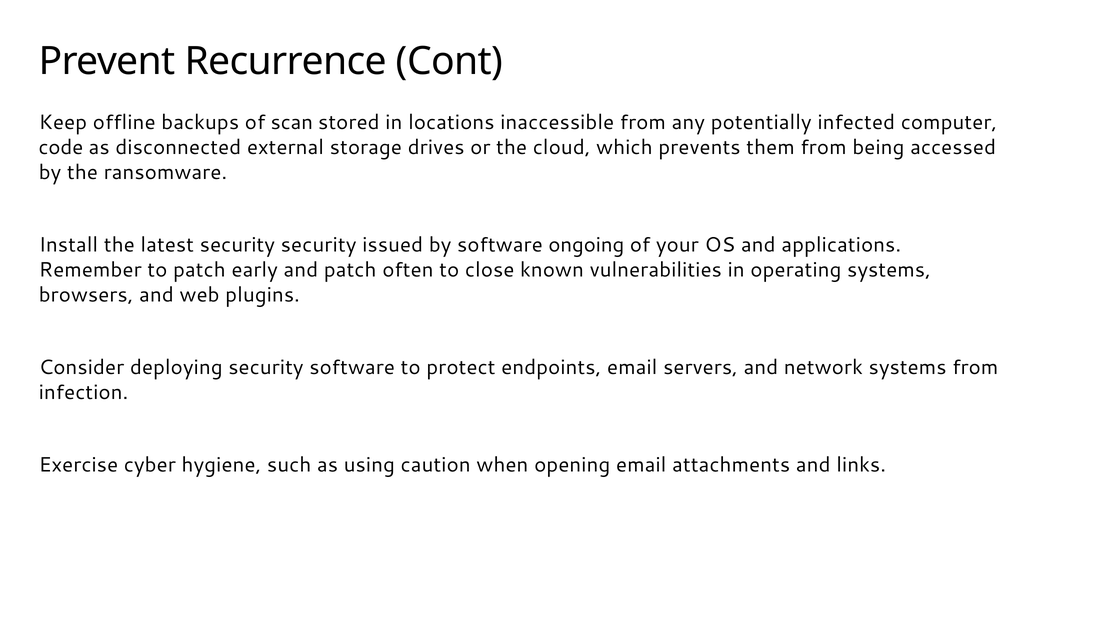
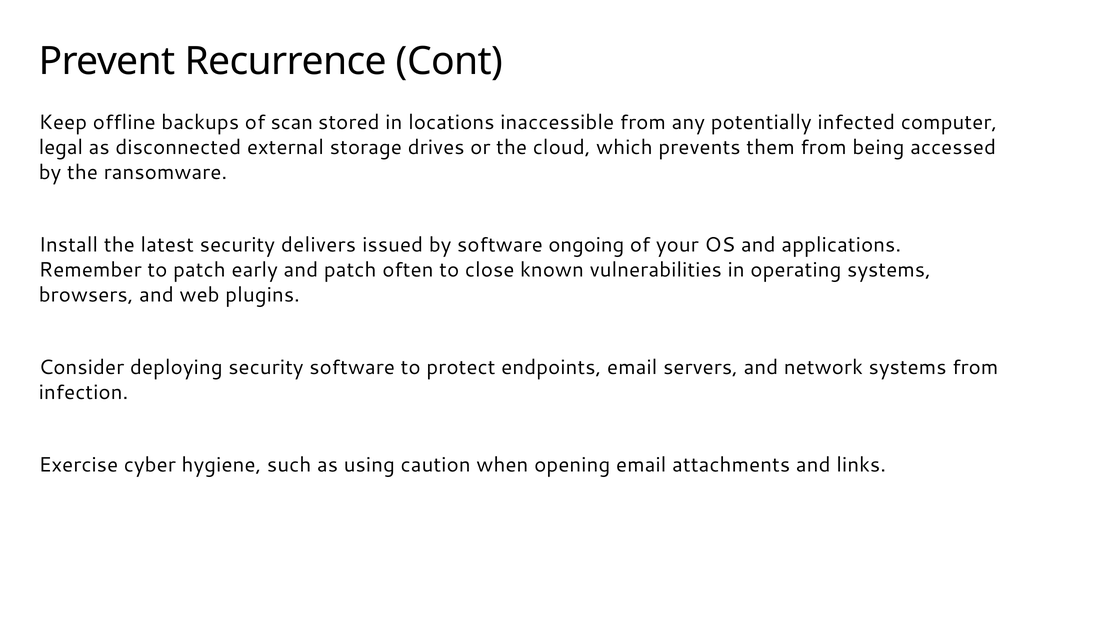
code: code -> legal (61, 148)
security security: security -> delivers (319, 245)
